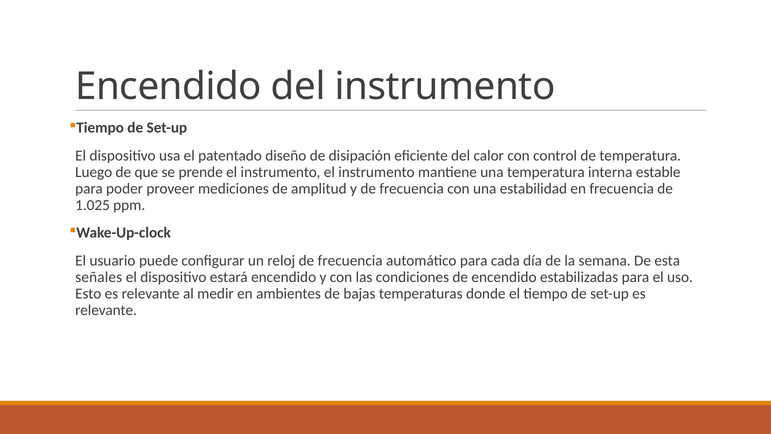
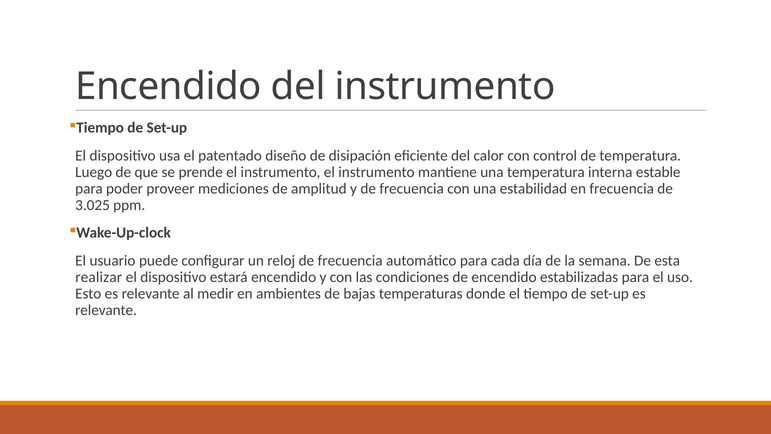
1.025: 1.025 -> 3.025 (93, 205)
señales: señales -> realizar (99, 277)
